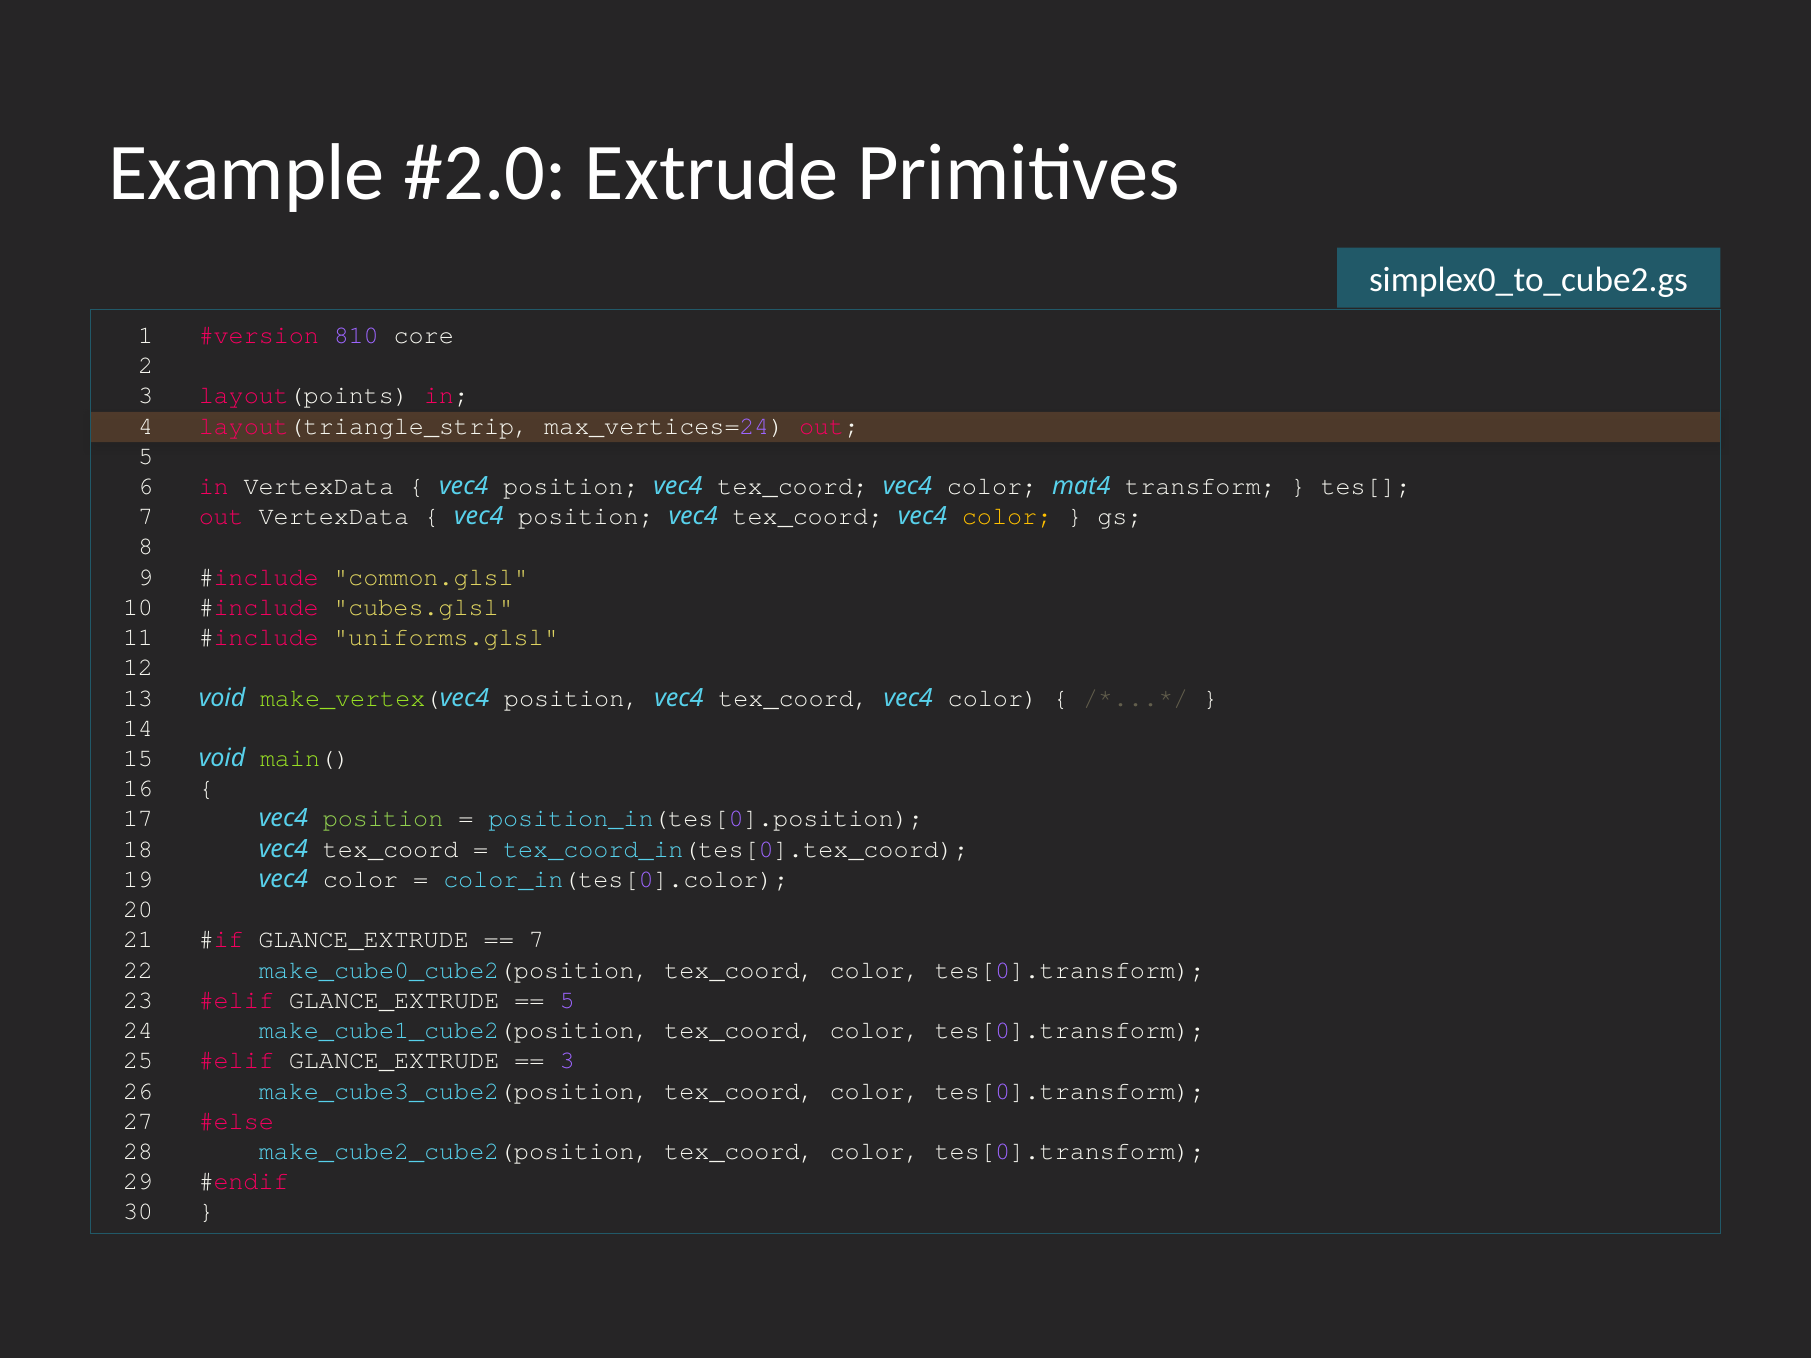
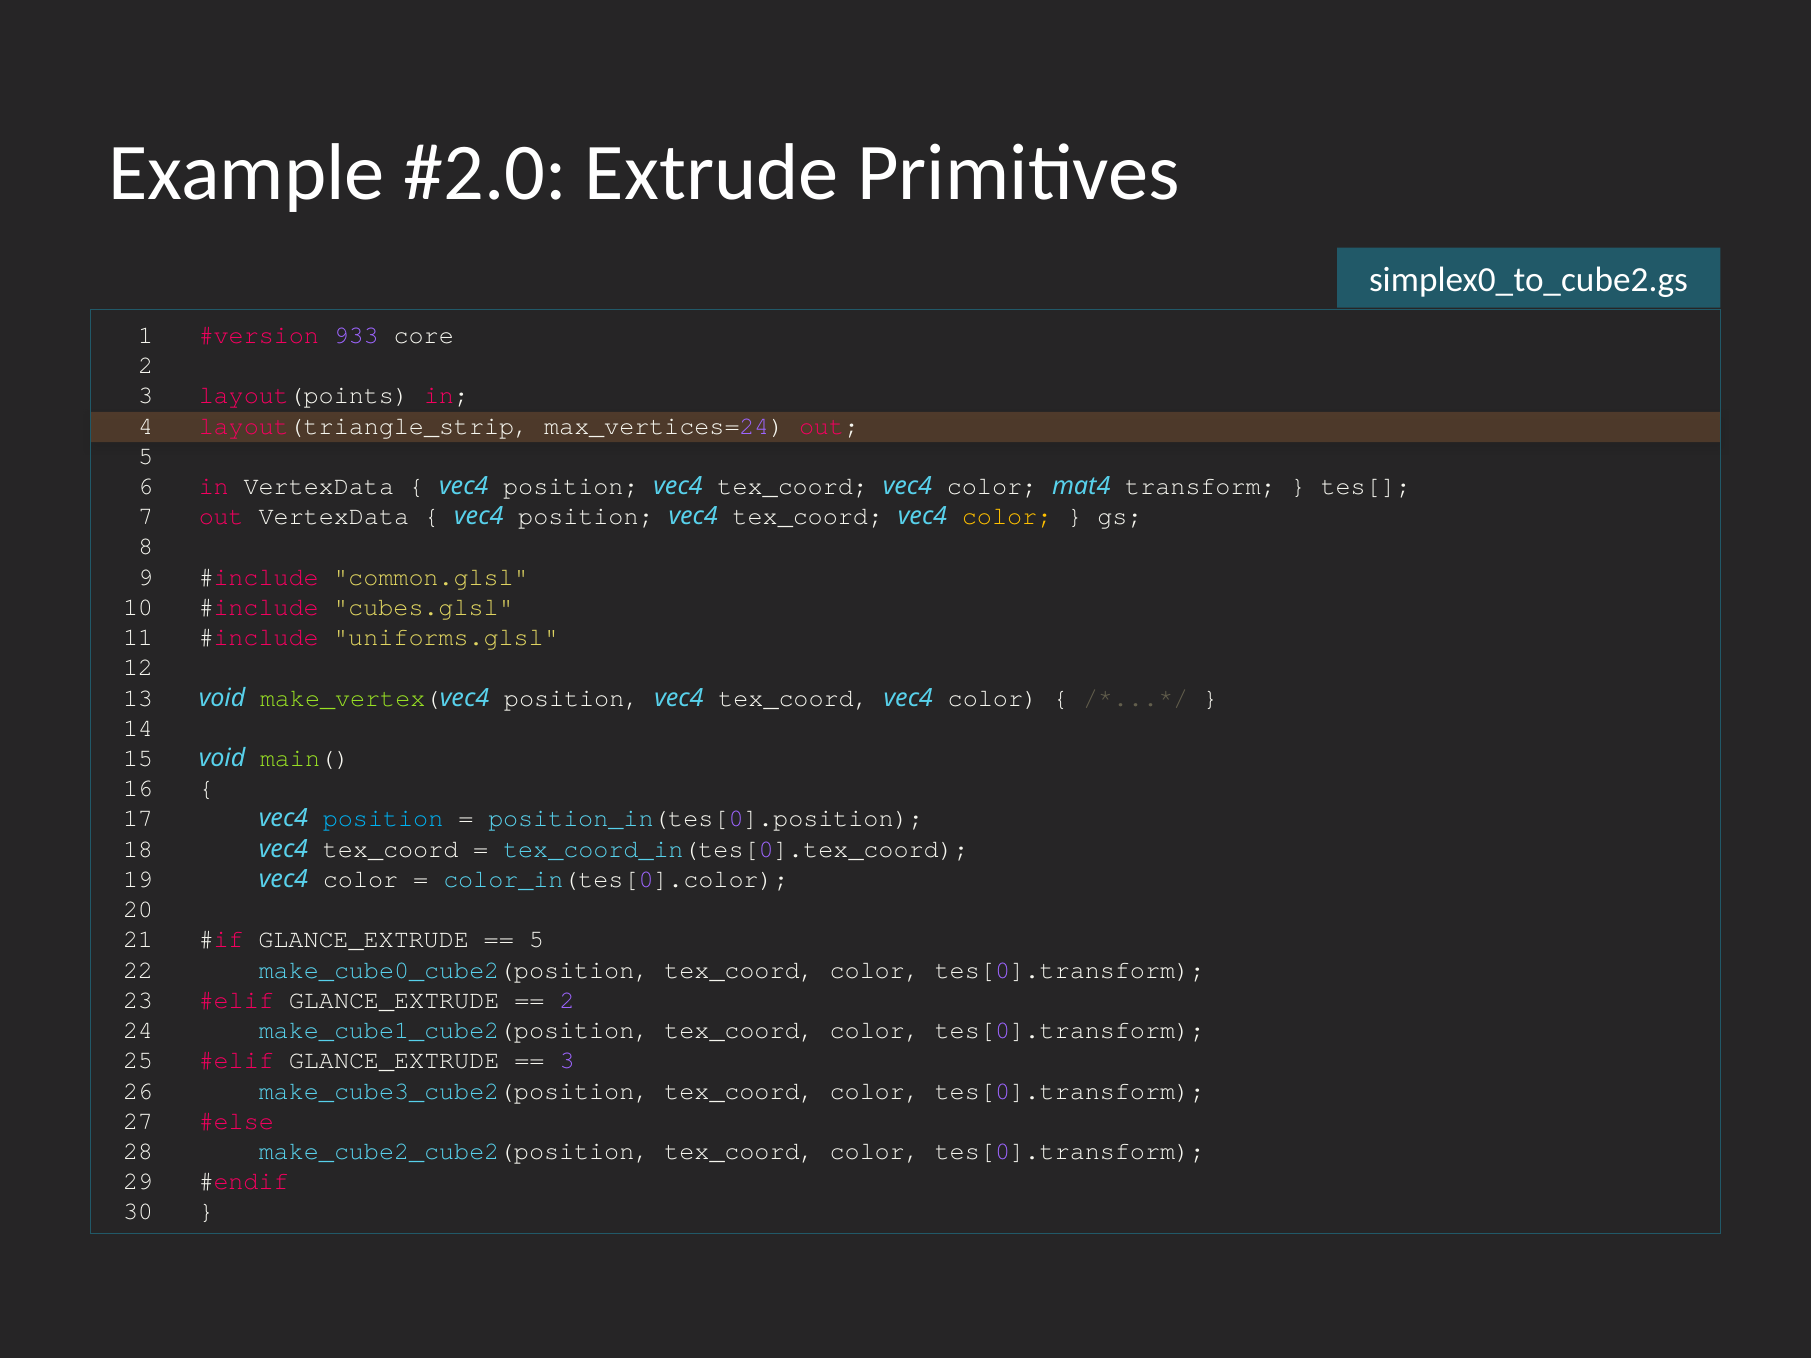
810: 810 -> 933 (356, 335)
position colour: light green -> light blue (383, 819)
7: 7 -> 5 (537, 940)
5: 5 -> 2 (567, 1000)
